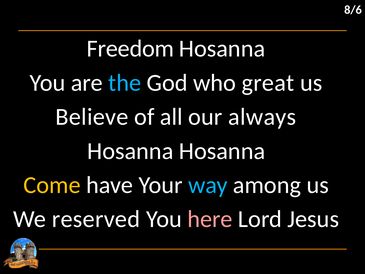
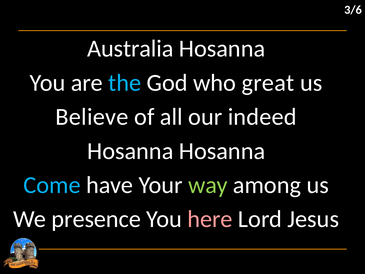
8/6: 8/6 -> 3/6 (353, 10)
Freedom: Freedom -> Australia (130, 49)
always: always -> indeed (262, 117)
Come colour: yellow -> light blue (52, 185)
way colour: light blue -> light green (208, 185)
reserved: reserved -> presence (96, 219)
